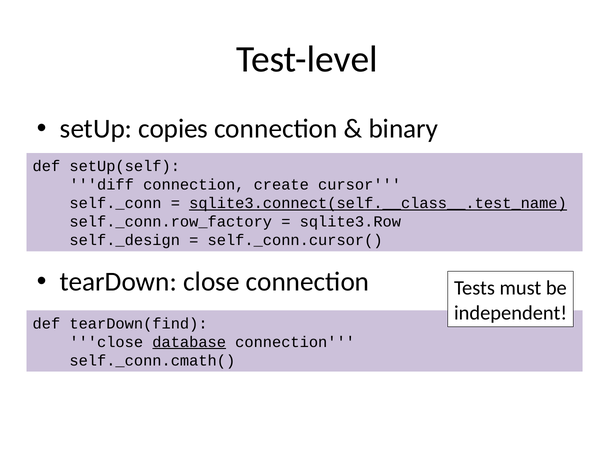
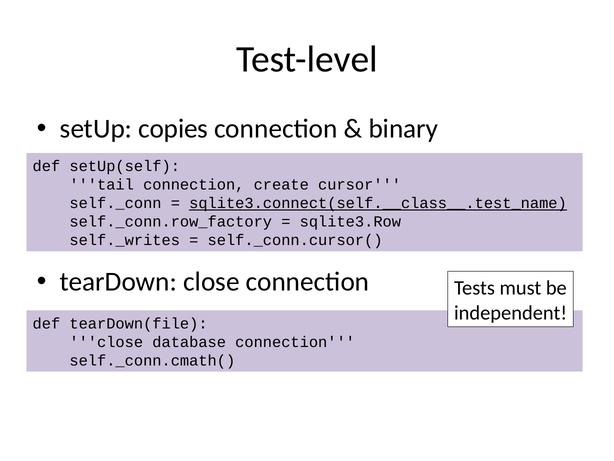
diff: diff -> tail (102, 185)
self._design: self._design -> self._writes (125, 240)
tearDown(find: tearDown(find -> tearDown(file (139, 323)
database underline: present -> none (189, 342)
